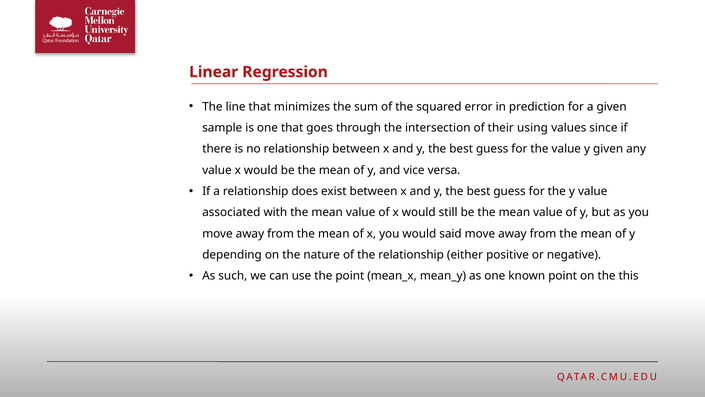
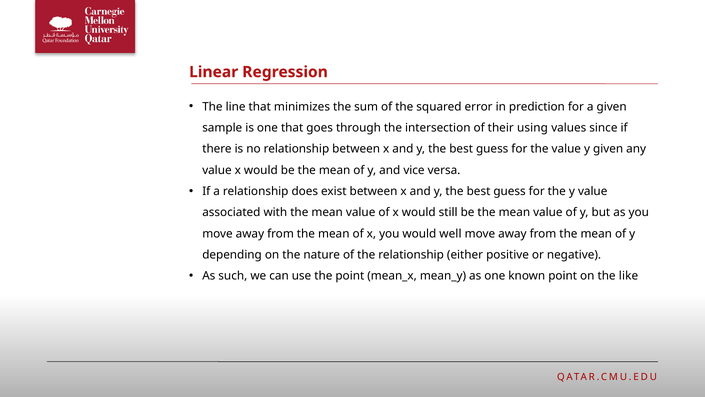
said: said -> well (450, 233)
this: this -> like (629, 276)
